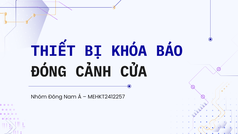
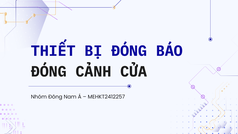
BỊ KHÓA: KHÓA -> ĐÓNG (129, 51)
